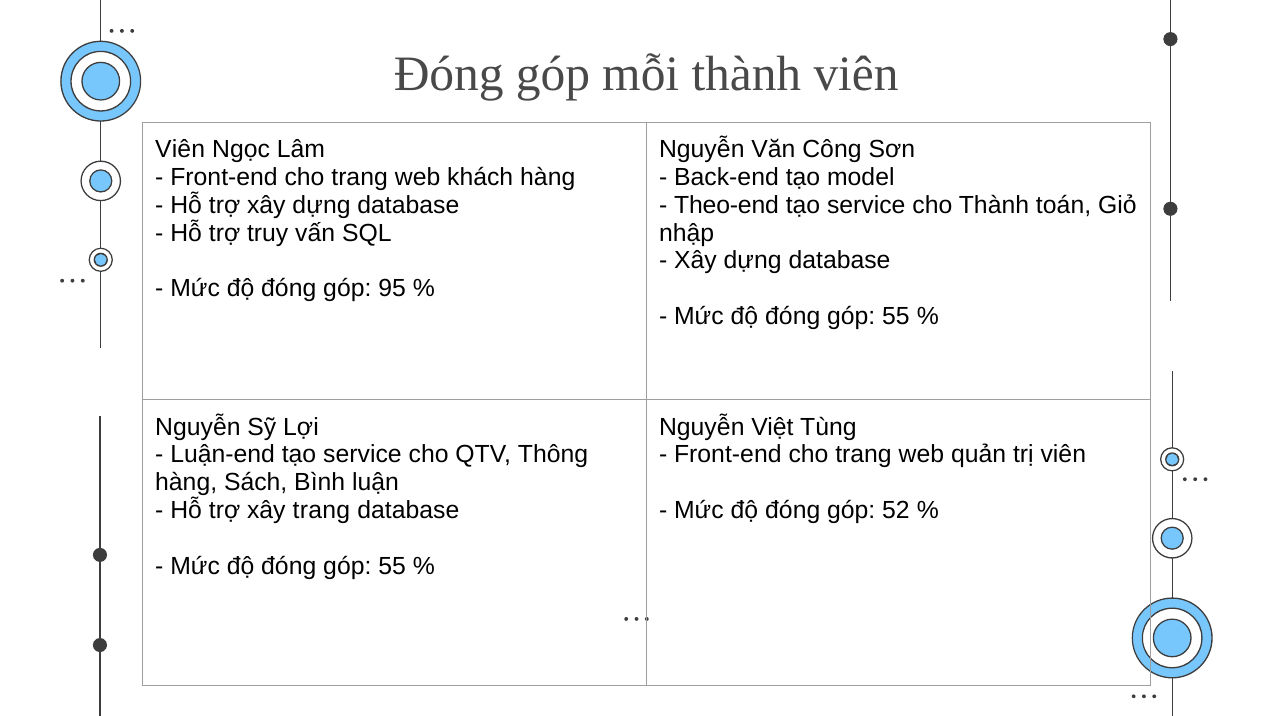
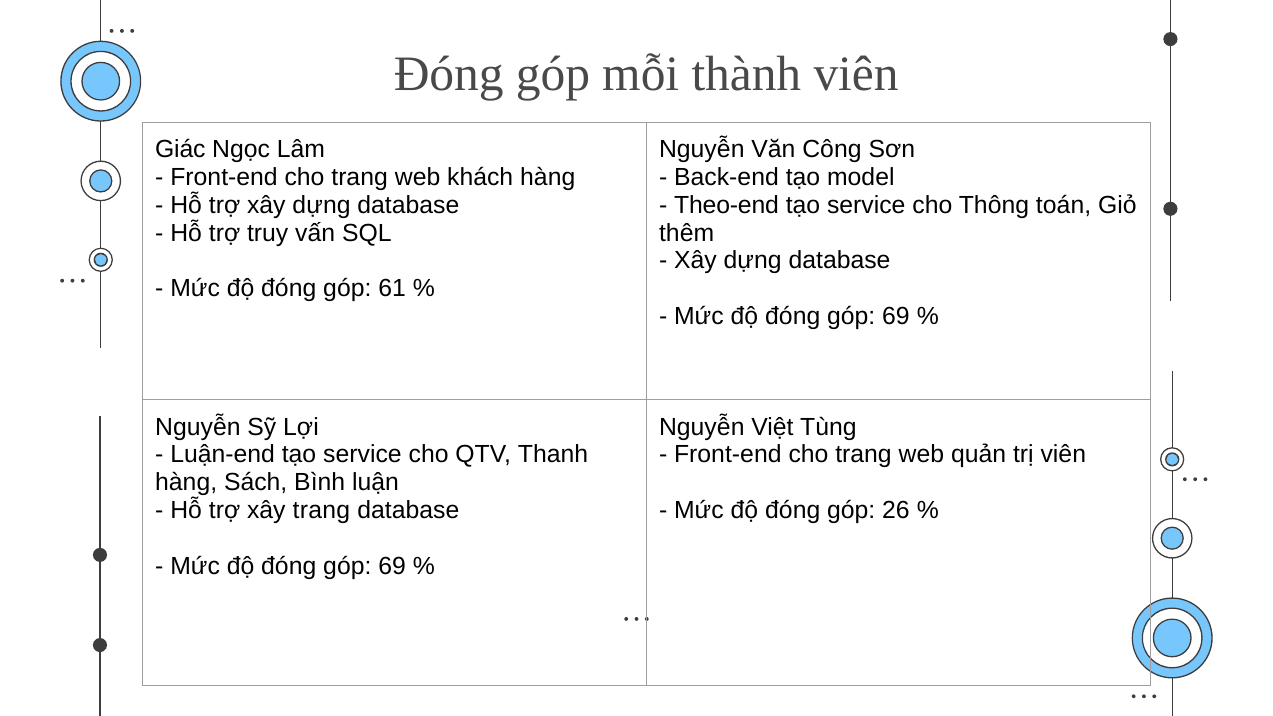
Viên: Viên -> Giác (180, 150)
cho Thành: Thành -> Thông (994, 205)
nhập: nhập -> thêm (687, 233)
95: 95 -> 61 (392, 289)
55: 55 -> 69 (896, 316)
Thông: Thông -> Thanh (553, 455)
52: 52 -> 26 (896, 510)
55: 55 -> 69 (392, 566)
